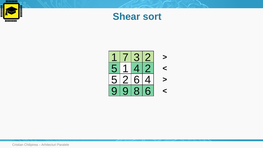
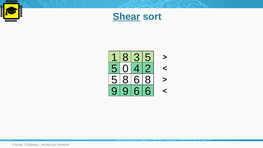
Shear underline: none -> present (126, 17)
1 7: 7 -> 8 (126, 57)
3 2: 2 -> 5 (148, 57)
5 1: 1 -> 0 (126, 69)
5 2: 2 -> 8 (126, 80)
6 4: 4 -> 8 (148, 80)
9 8: 8 -> 6 (137, 91)
